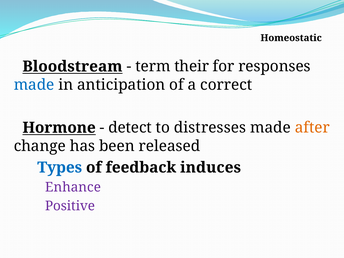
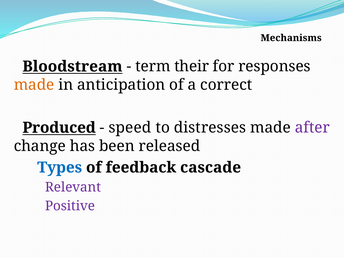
Homeostatic: Homeostatic -> Mechanisms (291, 38)
made colour: blue -> orange (34, 85)
Hormone: Hormone -> Produced (59, 128)
detect: detect -> speed (130, 128)
after colour: orange -> purple (312, 128)
induces: induces -> cascade (211, 167)
Enhance: Enhance -> Relevant (73, 187)
